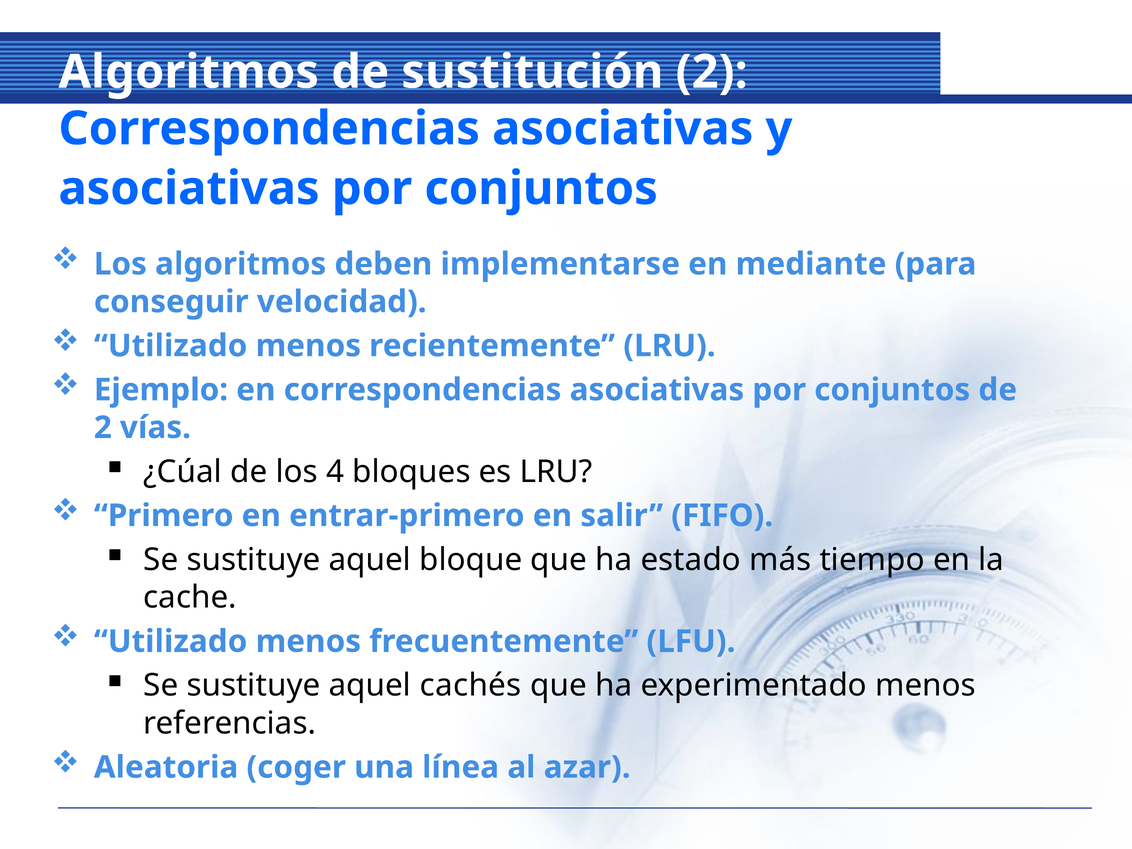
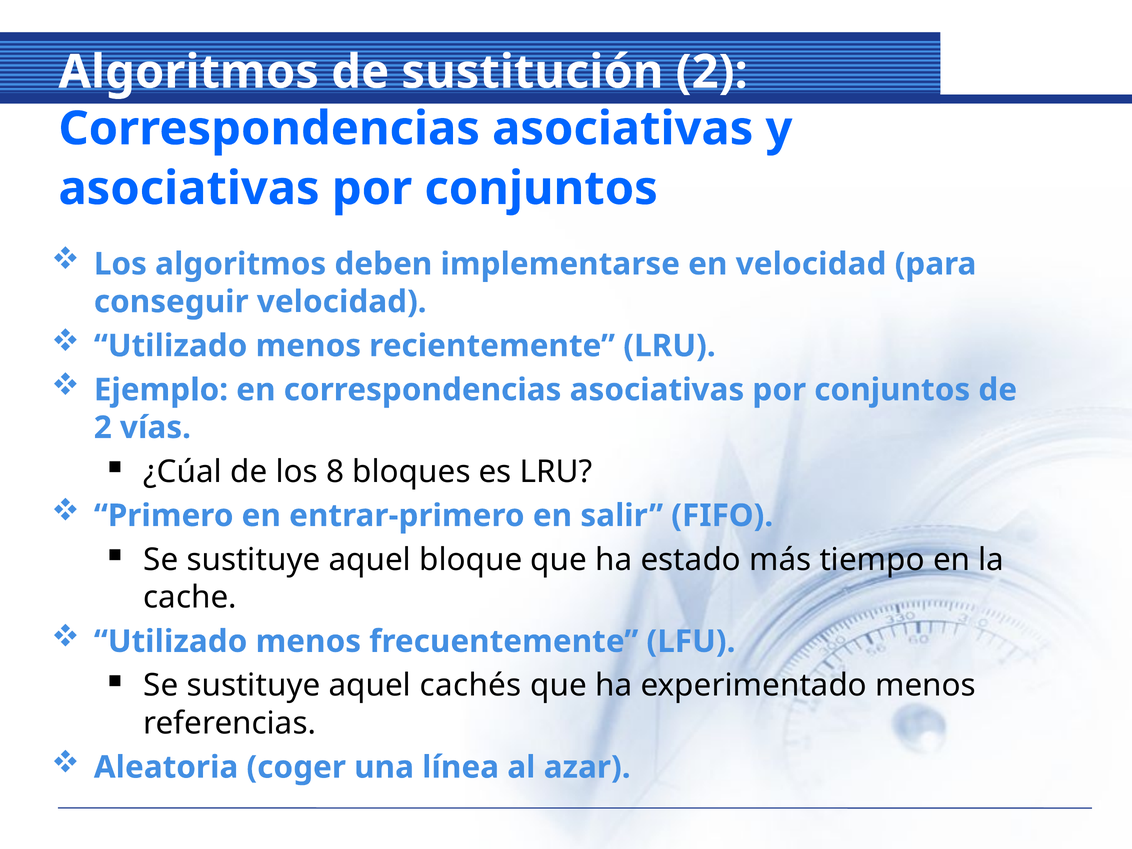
en mediante: mediante -> velocidad (811, 264)
4: 4 -> 8 (335, 472)
